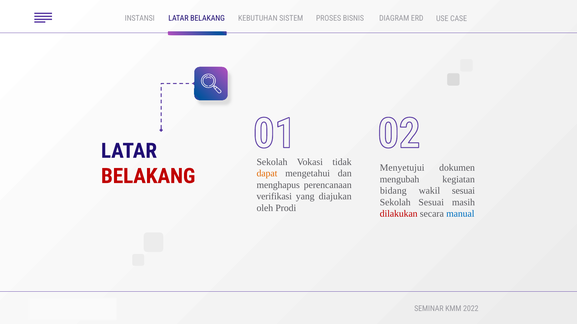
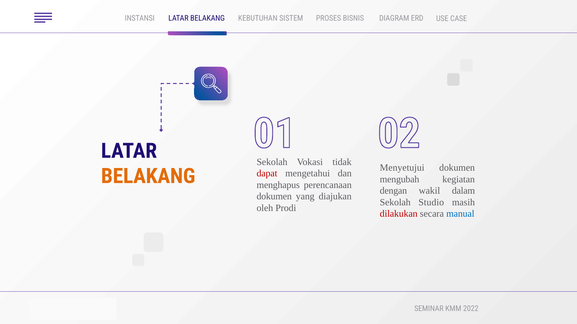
BELAKANG colour: red -> orange (148, 176)
dapat colour: orange -> red (267, 174)
bidang: bidang -> dengan (393, 191)
wakil sesuai: sesuai -> dalam (463, 191)
verifikasi: verifikasi -> dokumen (274, 197)
Sekolah Sesuai: Sesuai -> Studio (431, 203)
